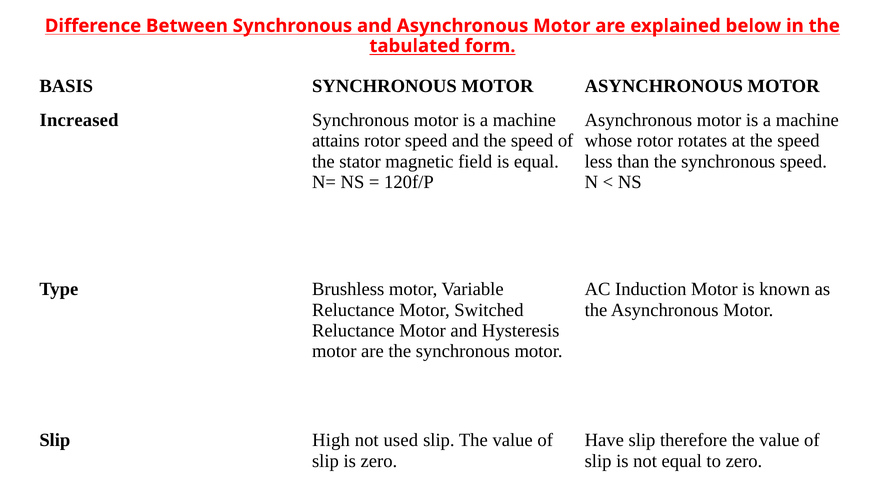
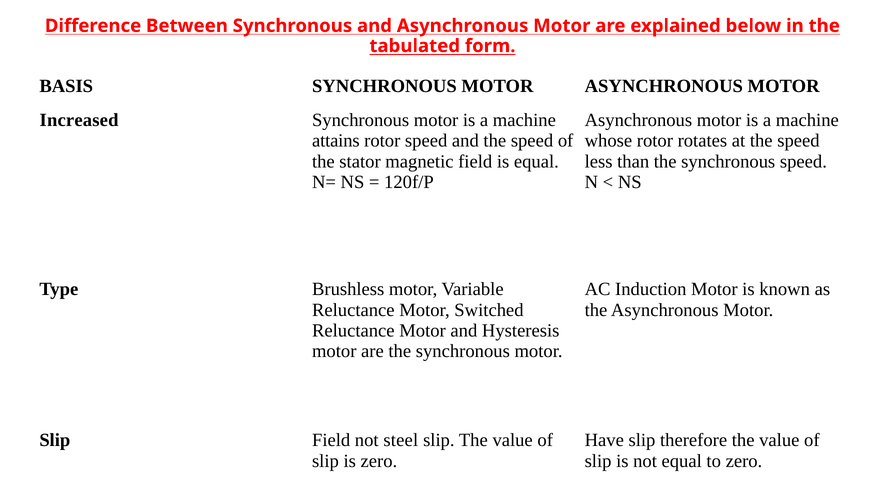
Slip High: High -> Field (331, 440)
used: used -> steel (401, 440)
